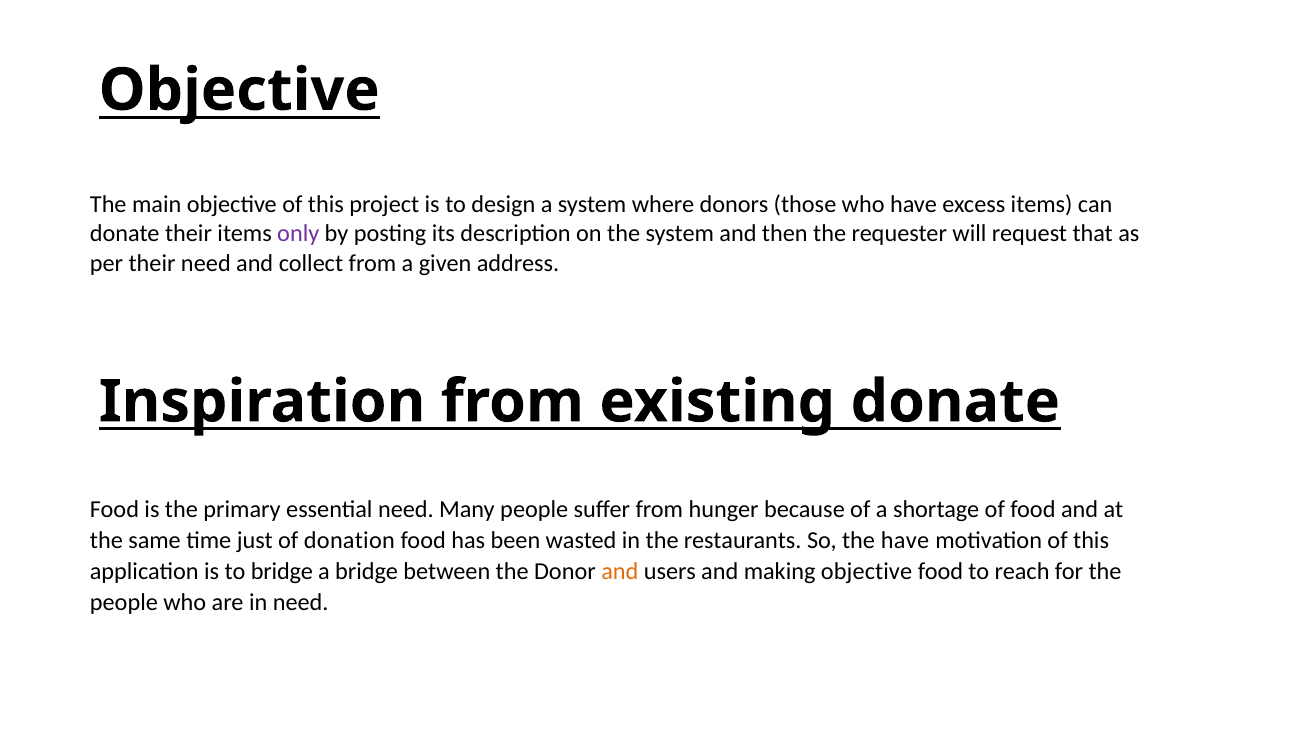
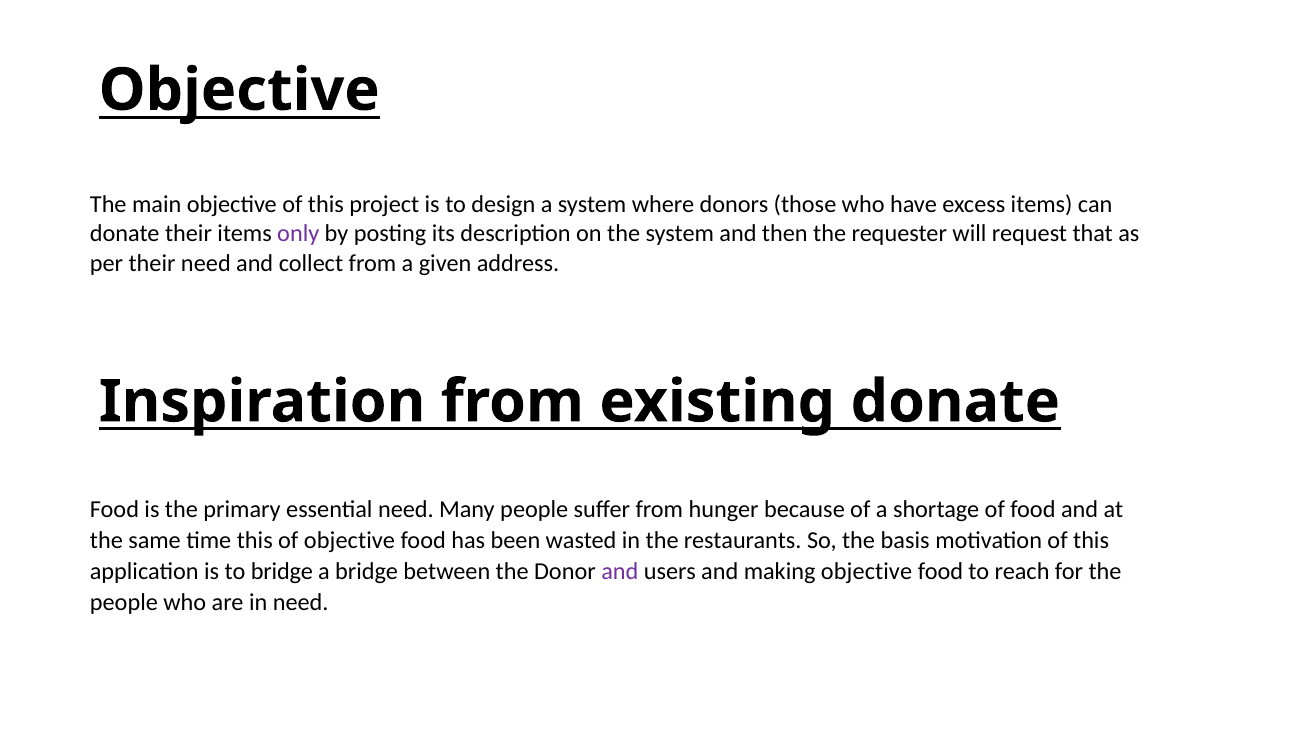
time just: just -> this (255, 540)
of donation: donation -> objective (349, 540)
the have: have -> basis (905, 540)
and colour: orange -> purple (620, 571)
